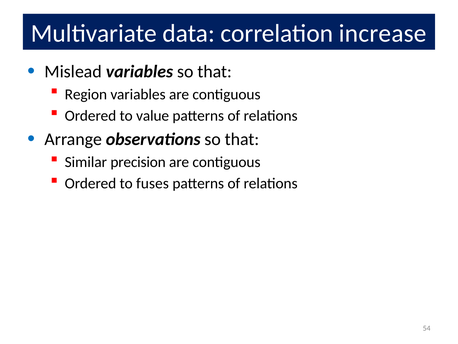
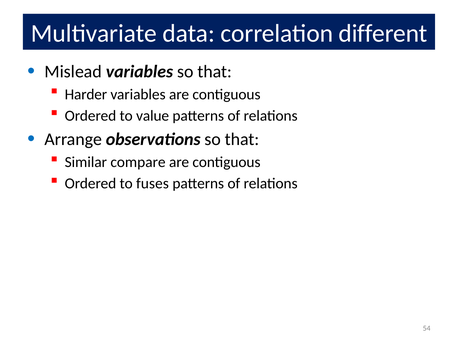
increase: increase -> different (383, 33)
Region: Region -> Harder (86, 94)
precision: precision -> compare (138, 162)
